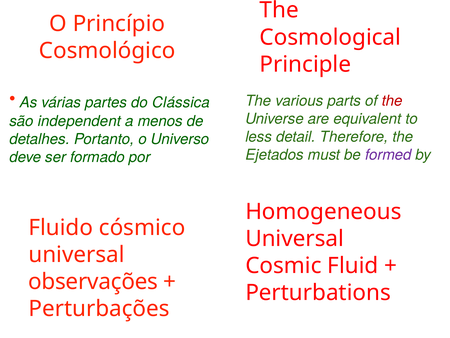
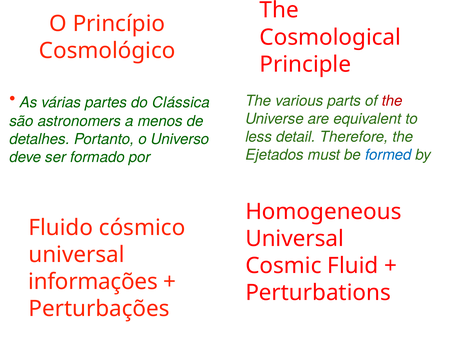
independent: independent -> astronomers (79, 121)
formed colour: purple -> blue (388, 155)
observações: observações -> informações (93, 281)
